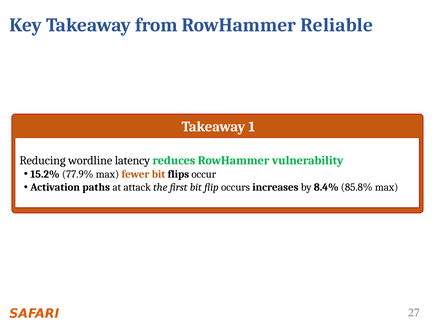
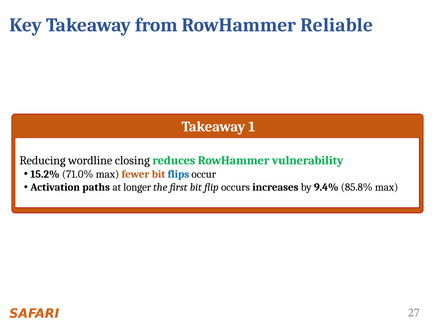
latency: latency -> closing (132, 160)
77.9%: 77.9% -> 71.0% (78, 174)
flips colour: black -> blue (178, 174)
attack: attack -> longer (137, 187)
8.4%: 8.4% -> 9.4% (326, 187)
